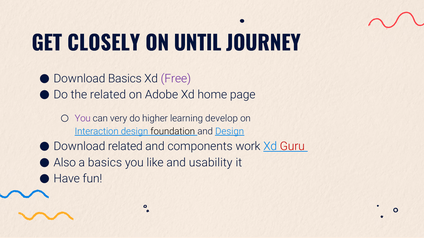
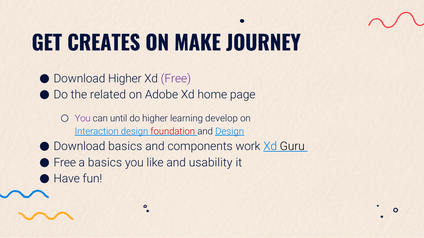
CLOSELY: CLOSELY -> CREATES (104, 44)
UNTIL: UNTIL -> MAKE (198, 44)
Download Basics: Basics -> Higher (125, 79)
very: very -> until (119, 119)
foundation colour: black -> red (173, 132)
Download related: related -> basics (125, 147)
Guru colour: red -> black (292, 147)
Also: Also -> Free (65, 163)
